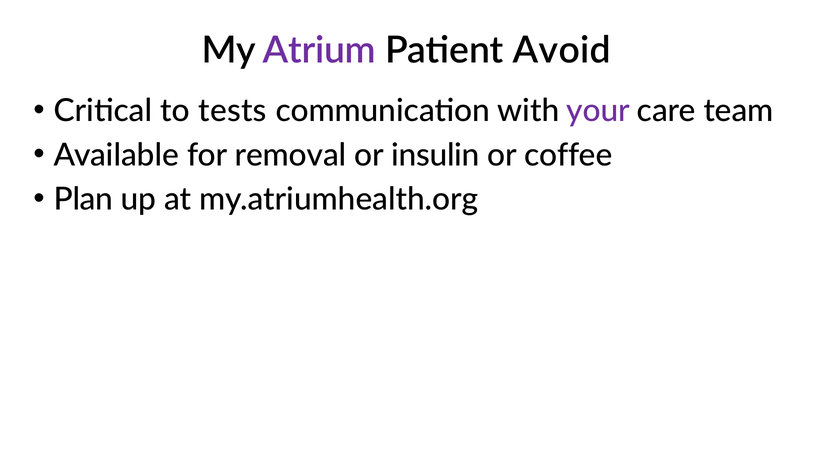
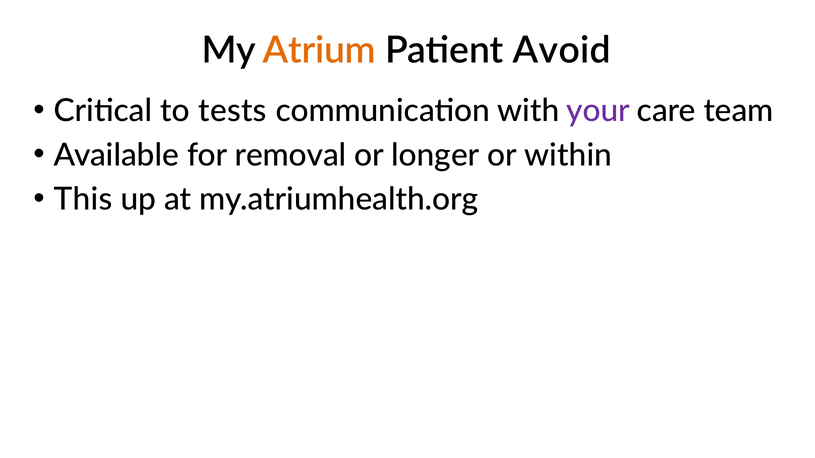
Atrium colour: purple -> orange (319, 50)
insulin: insulin -> longer (435, 155)
coffee: coffee -> within (568, 155)
Plan: Plan -> This (83, 200)
